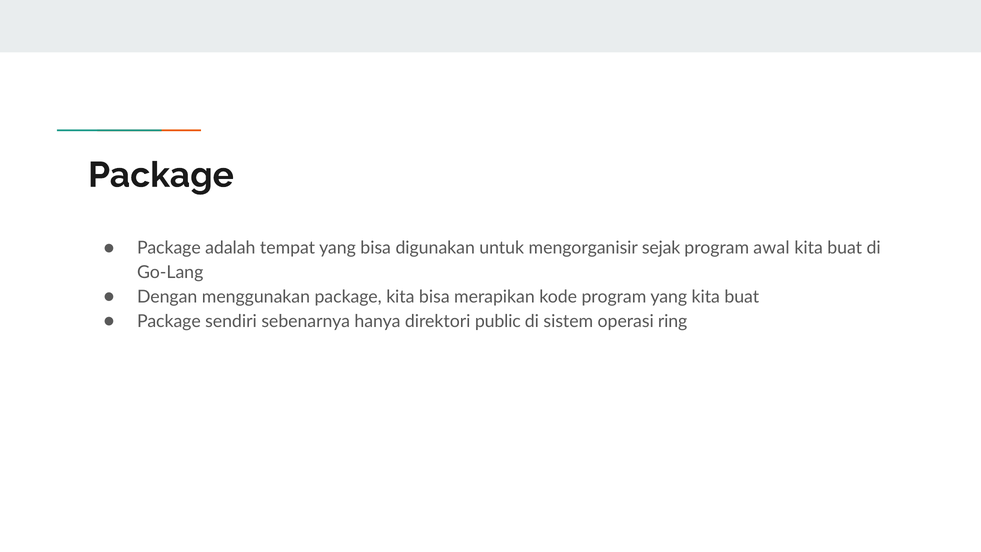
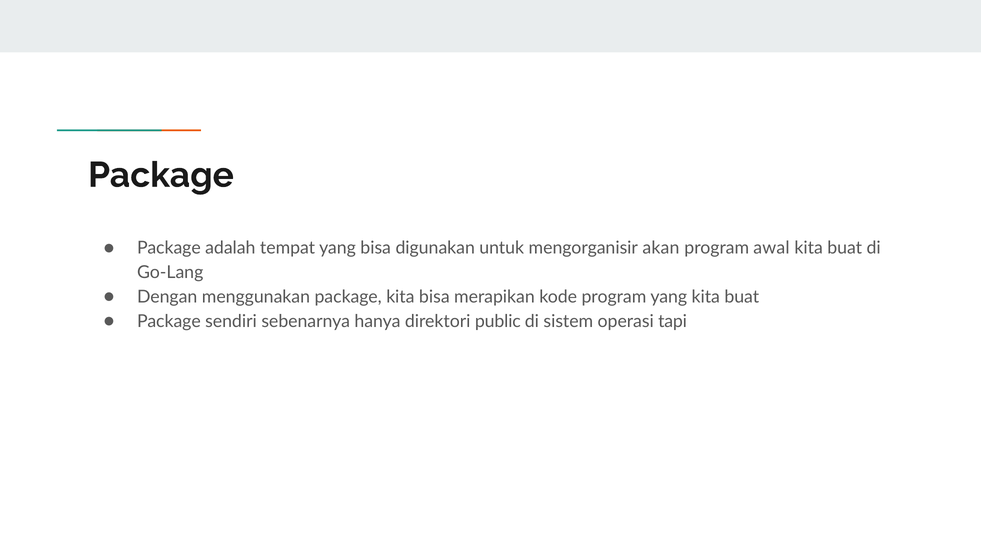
sejak: sejak -> akan (661, 248)
ring: ring -> tapi (673, 321)
